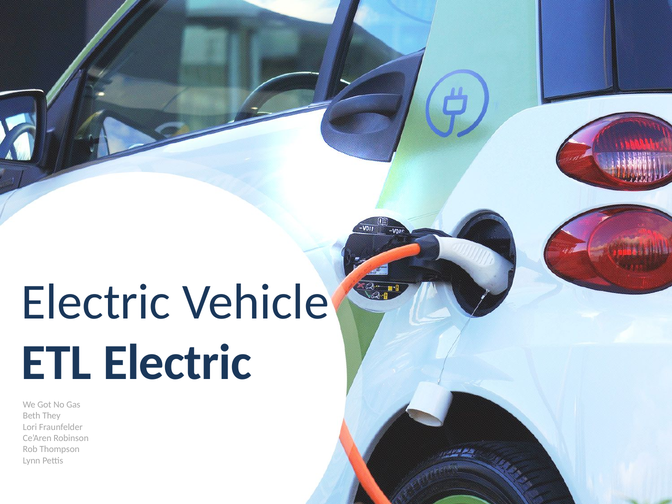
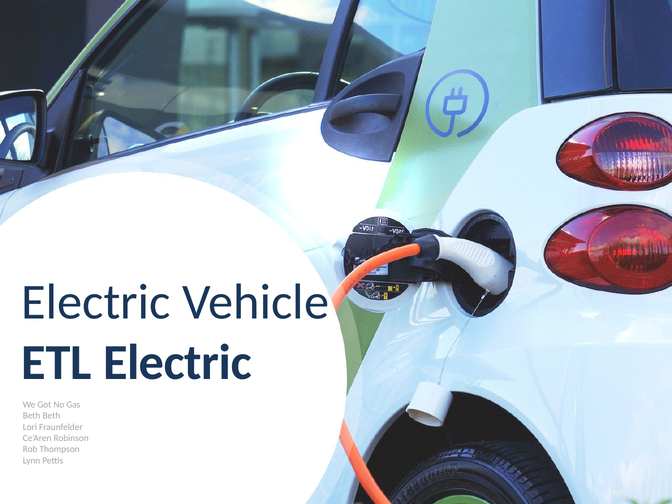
Beth They: They -> Beth (51, 416)
